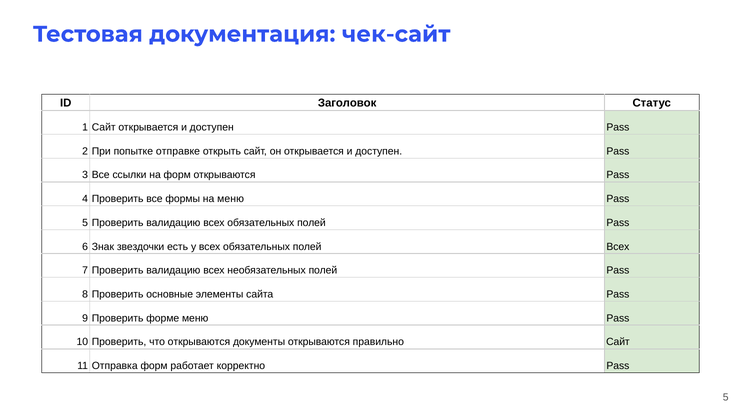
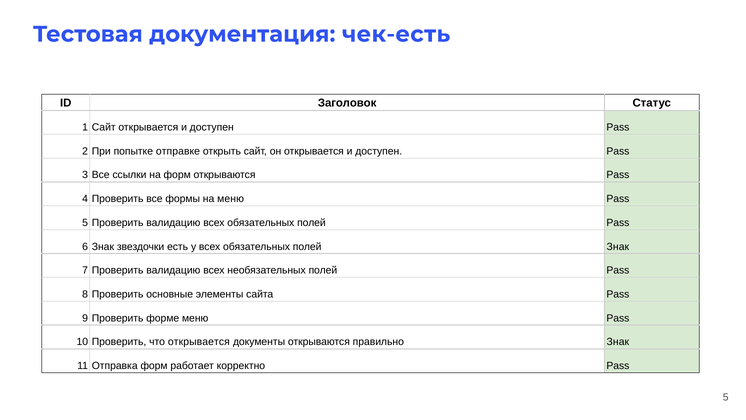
чек-сайт: чек-сайт -> чек-есть (396, 34)
полей Всех: Всех -> Знак (618, 246)
что открываются: открываются -> открывается (199, 342)
правильно Сайт: Сайт -> Знак (618, 342)
